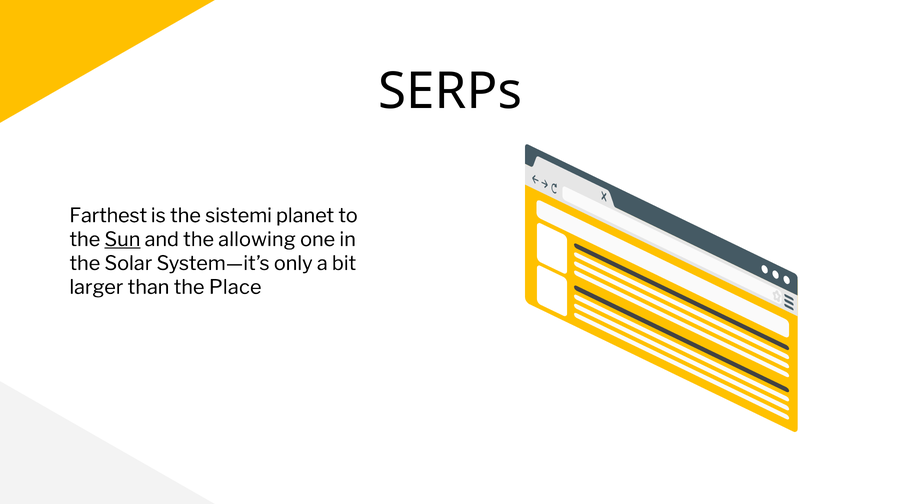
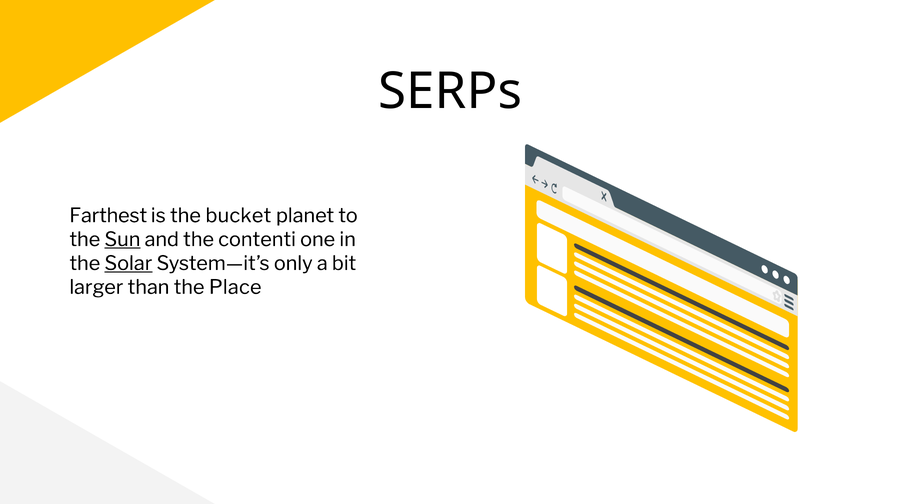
sistemi: sistemi -> bucket (238, 216)
allowing: allowing -> contenti (257, 240)
Solar underline: none -> present (128, 264)
